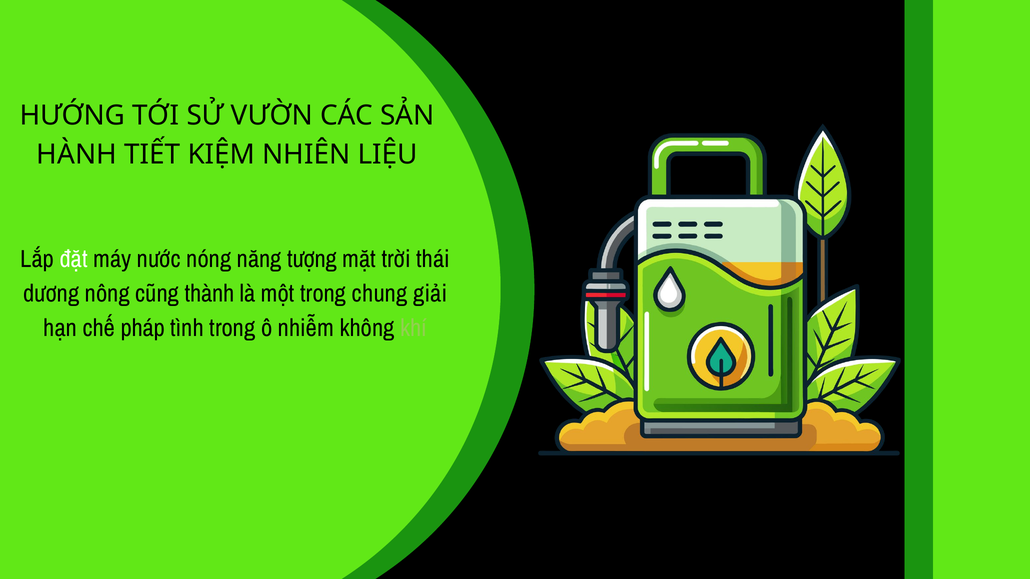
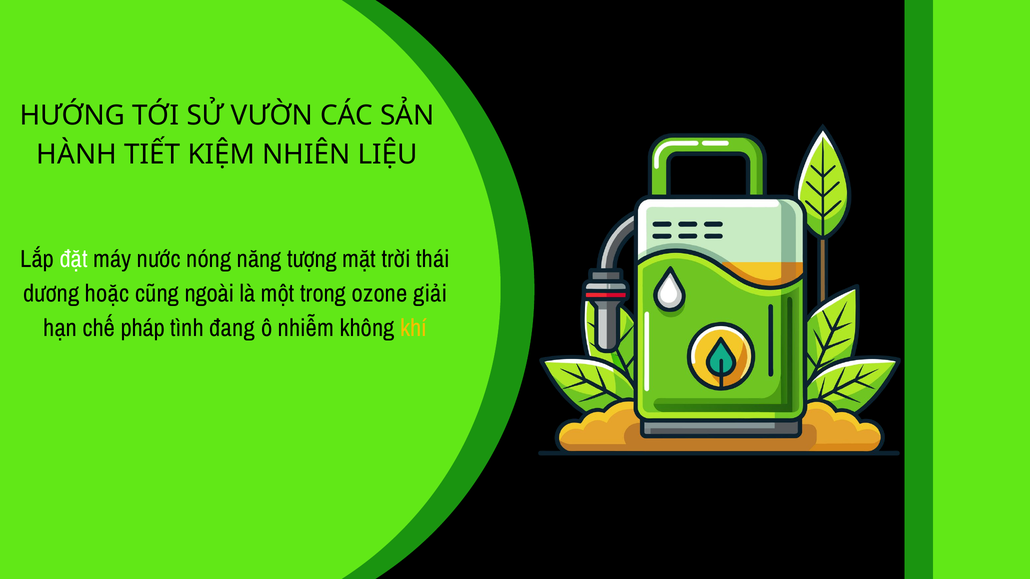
nông: nông -> hoặc (107, 294)
thành: thành -> ngoài (209, 294)
chung: chung -> ozone (380, 294)
tình trong: trong -> đang (232, 328)
khí colour: light green -> yellow (414, 328)
